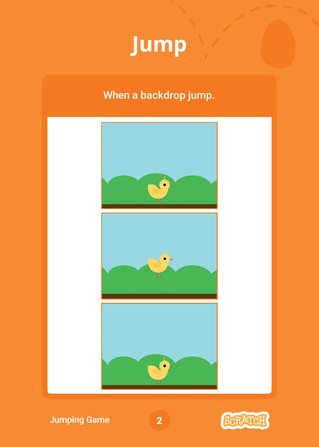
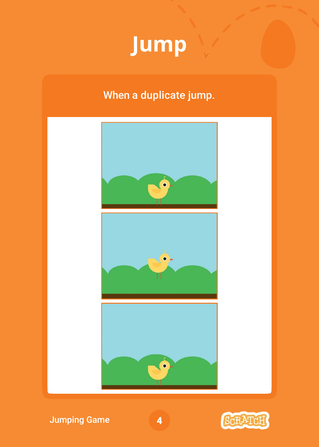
backdrop: backdrop -> duplicate (163, 95)
2: 2 -> 4 (159, 421)
